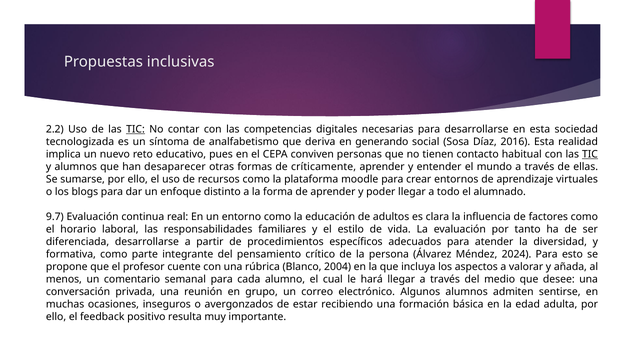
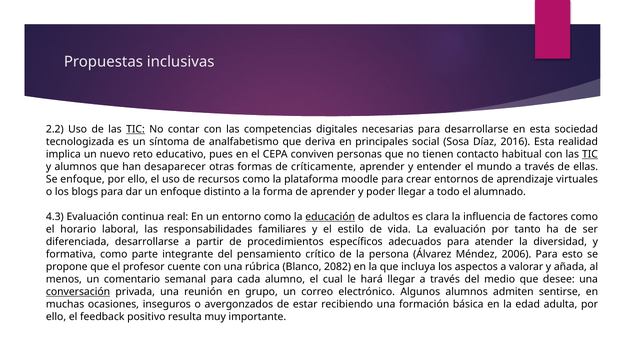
generando: generando -> principales (382, 141)
Se sumarse: sumarse -> enfoque (83, 179)
9.7: 9.7 -> 4.3 (55, 216)
educación underline: none -> present (330, 216)
2024: 2024 -> 2006 (516, 254)
2004: 2004 -> 2082 (338, 266)
conversación underline: none -> present (78, 291)
